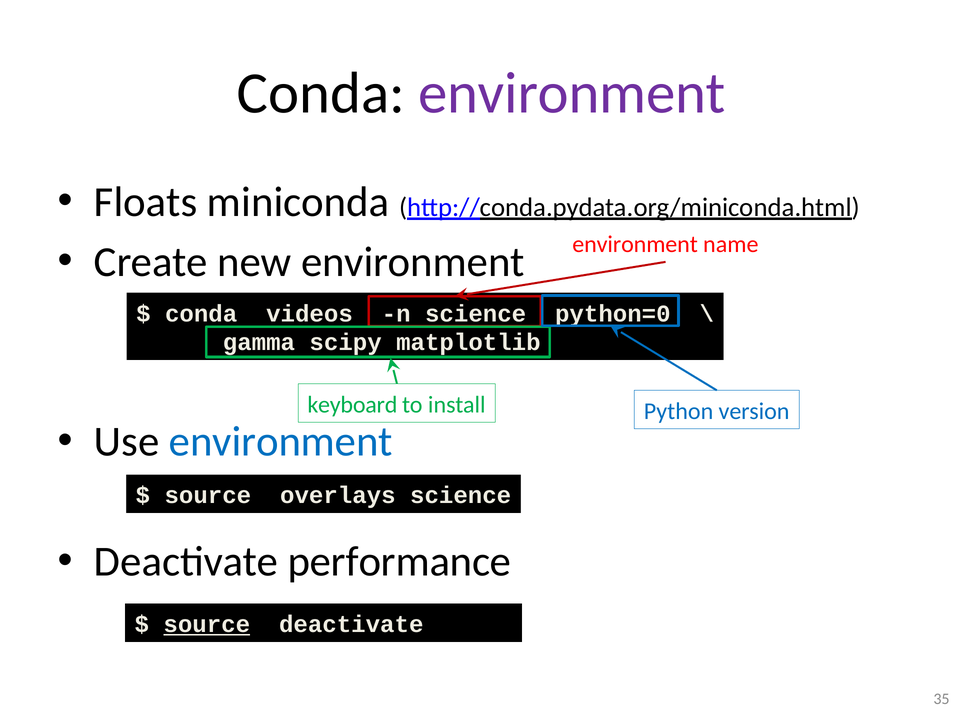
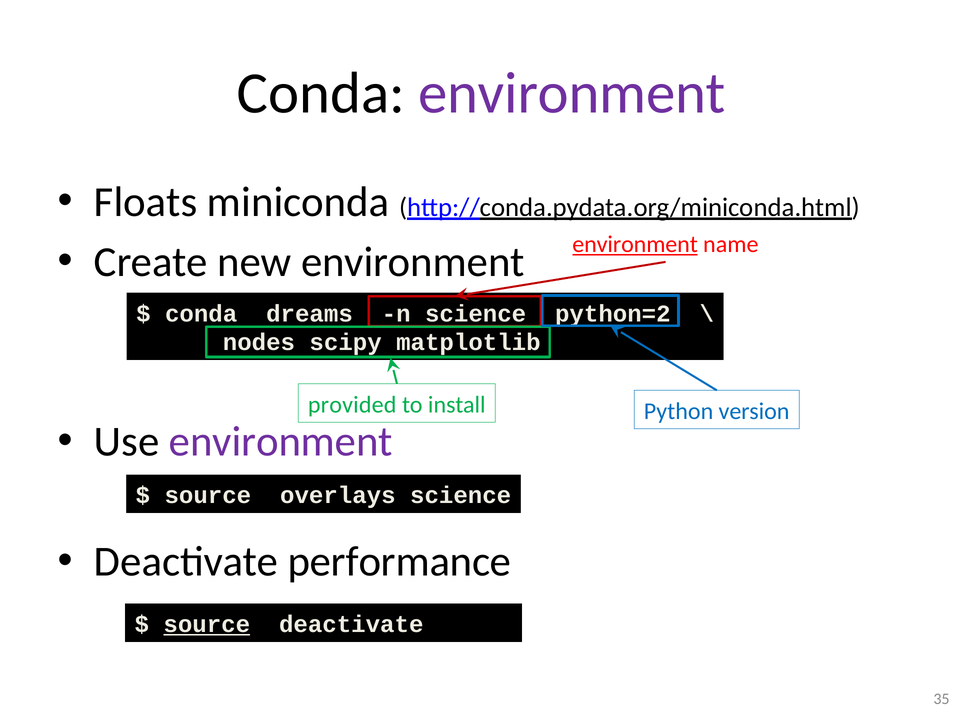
environment underline: none -> present (635, 244)
videos: videos -> dreams (309, 314)
python=0: python=0 -> python=2 (613, 314)
gamma: gamma -> nodes (259, 343)
keyboard: keyboard -> provided (352, 405)
environment colour: blue -> purple (281, 442)
